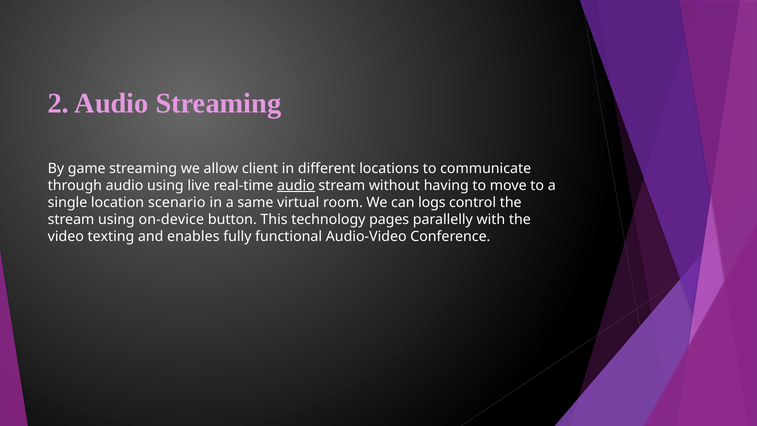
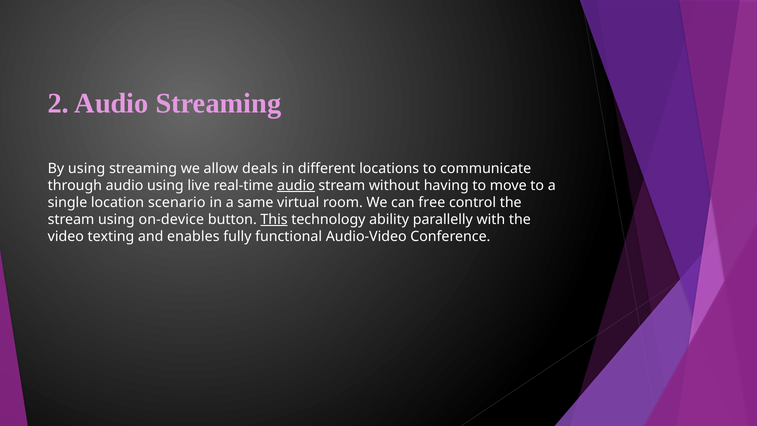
By game: game -> using (87, 168)
client: client -> deals (260, 168)
logs: logs -> free (432, 202)
This underline: none -> present (274, 219)
pages: pages -> ability (389, 219)
